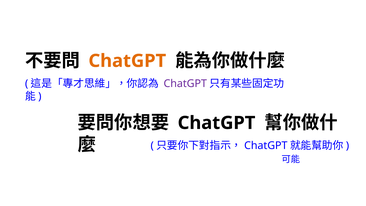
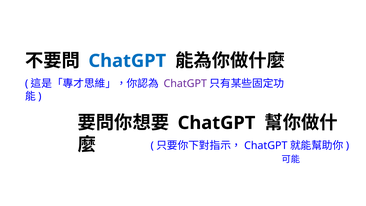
ChatGPT colour: orange -> blue (127, 61)
